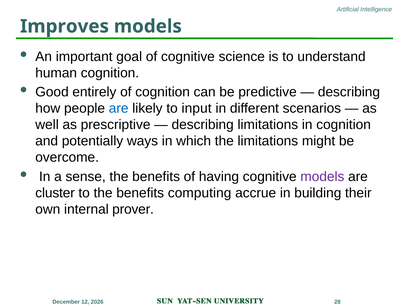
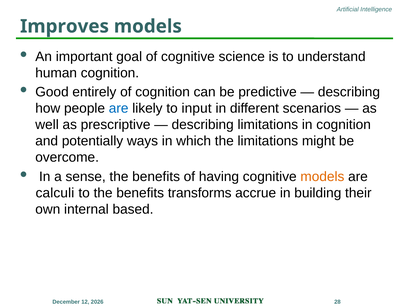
models colour: purple -> orange (322, 176)
cluster: cluster -> calculi (55, 193)
computing: computing -> transforms (200, 193)
prover: prover -> based (133, 209)
